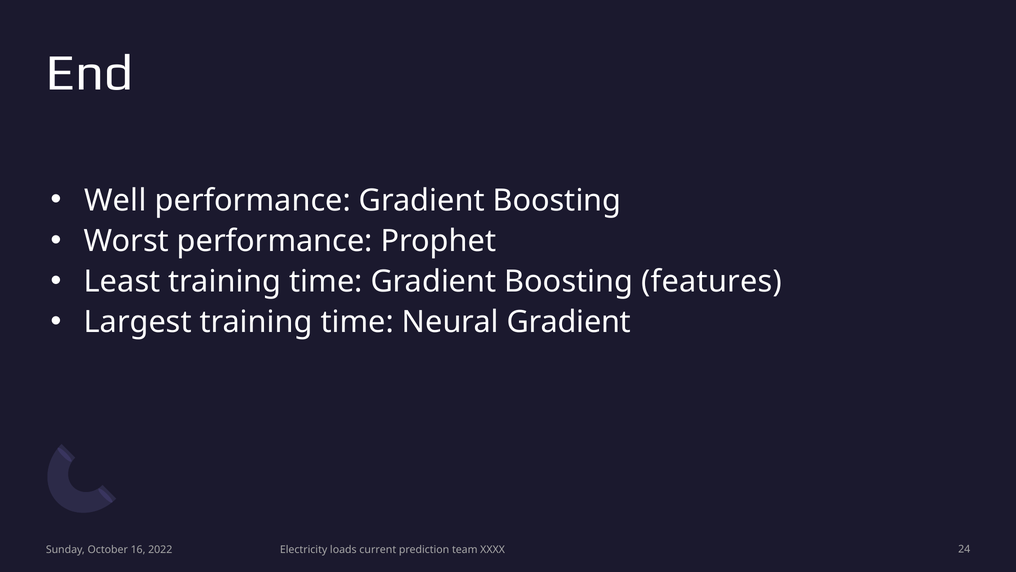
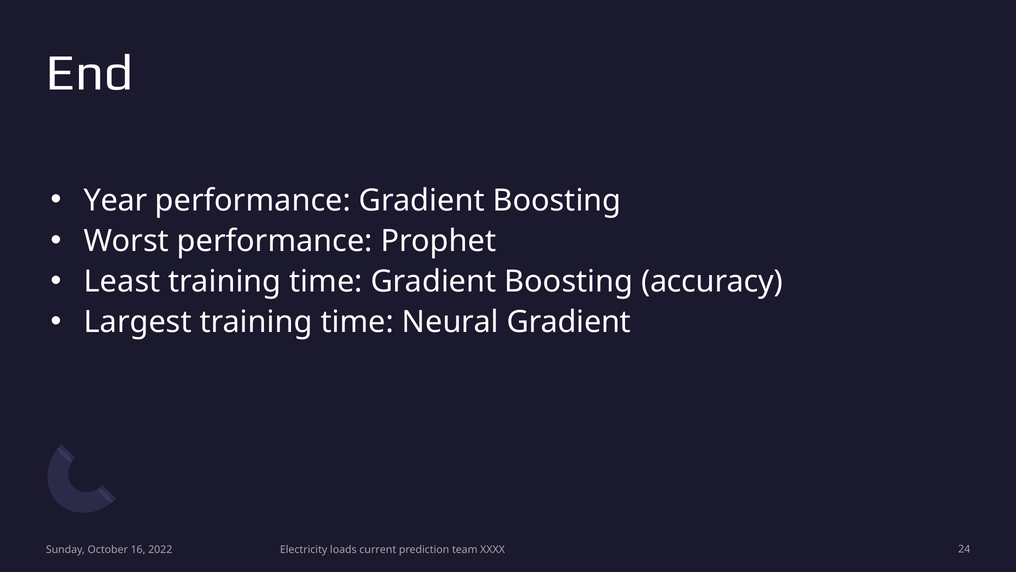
Well: Well -> Year (116, 200)
features: features -> accuracy (712, 281)
